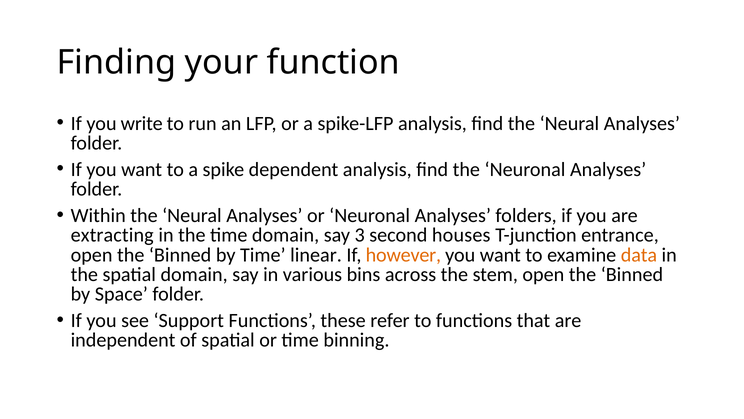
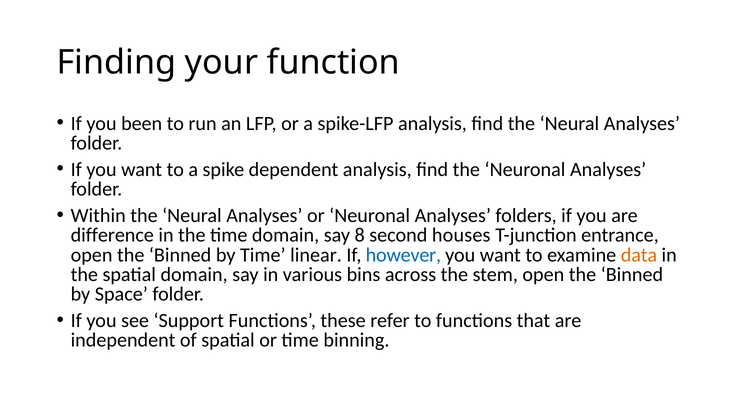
write: write -> been (142, 123)
extracting: extracting -> difference (112, 235)
3: 3 -> 8 (360, 235)
however colour: orange -> blue (403, 255)
